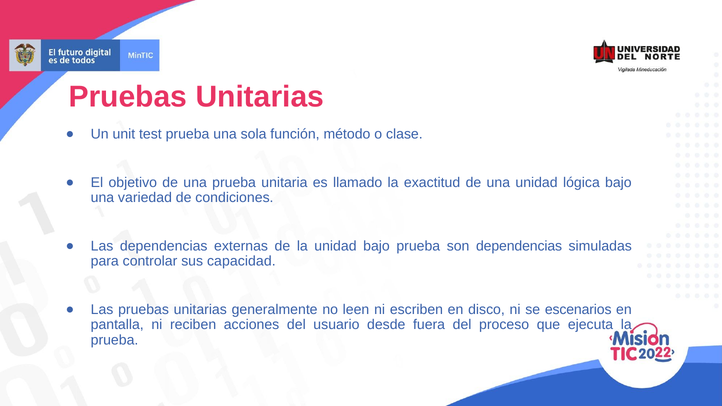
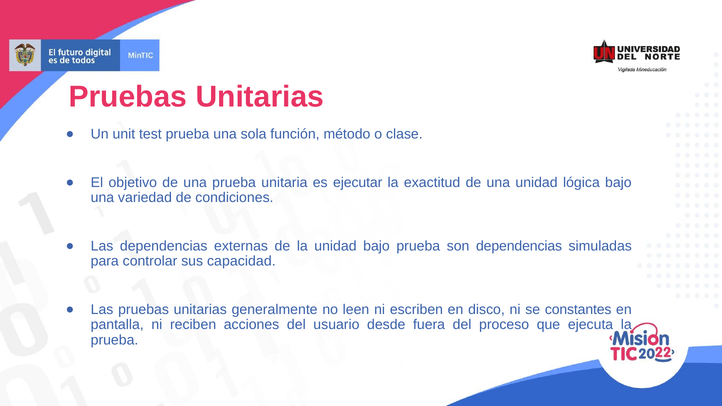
llamado: llamado -> ejecutar (358, 182)
escenarios: escenarios -> constantes (578, 310)
